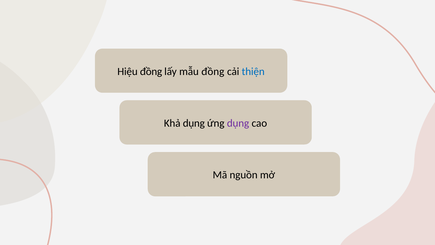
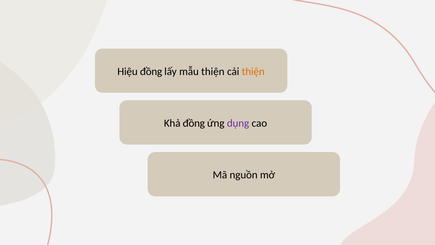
mẫu đồng: đồng -> thiện (213, 71)
thiện colour: blue -> orange (253, 71)
Khả dụng: dụng -> đồng (194, 123)
